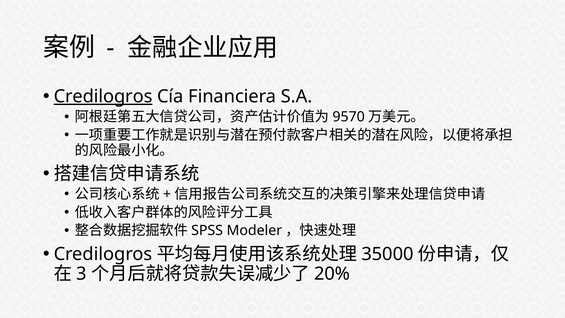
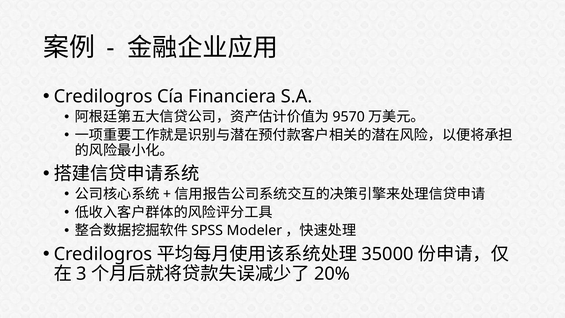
Credilogros underline: present -> none (103, 96)
